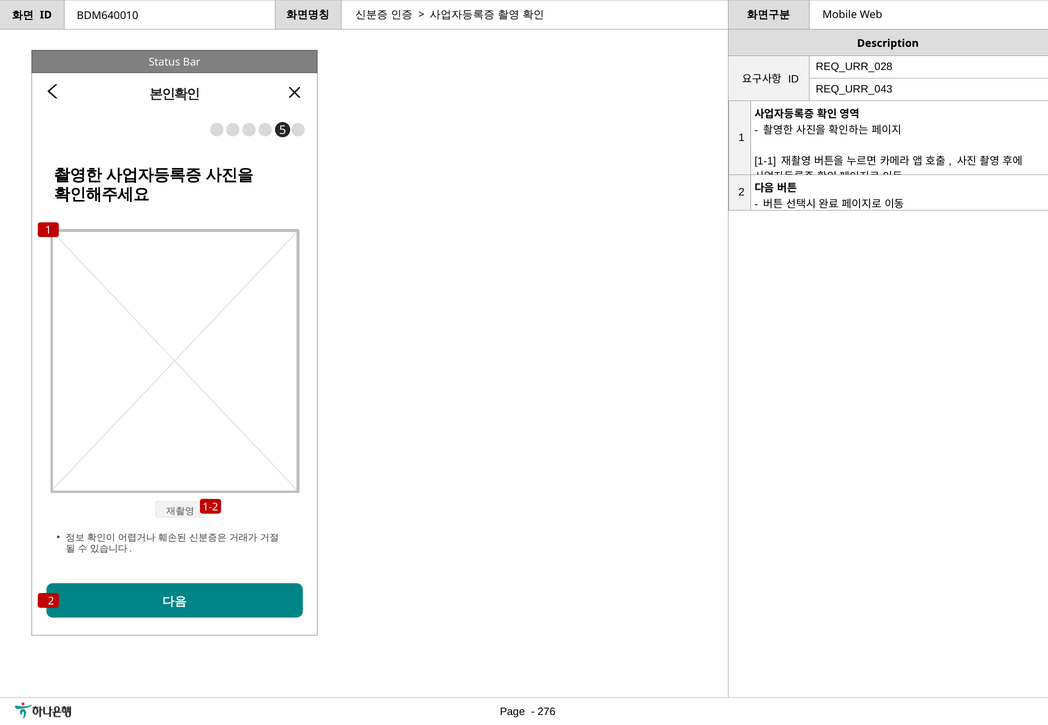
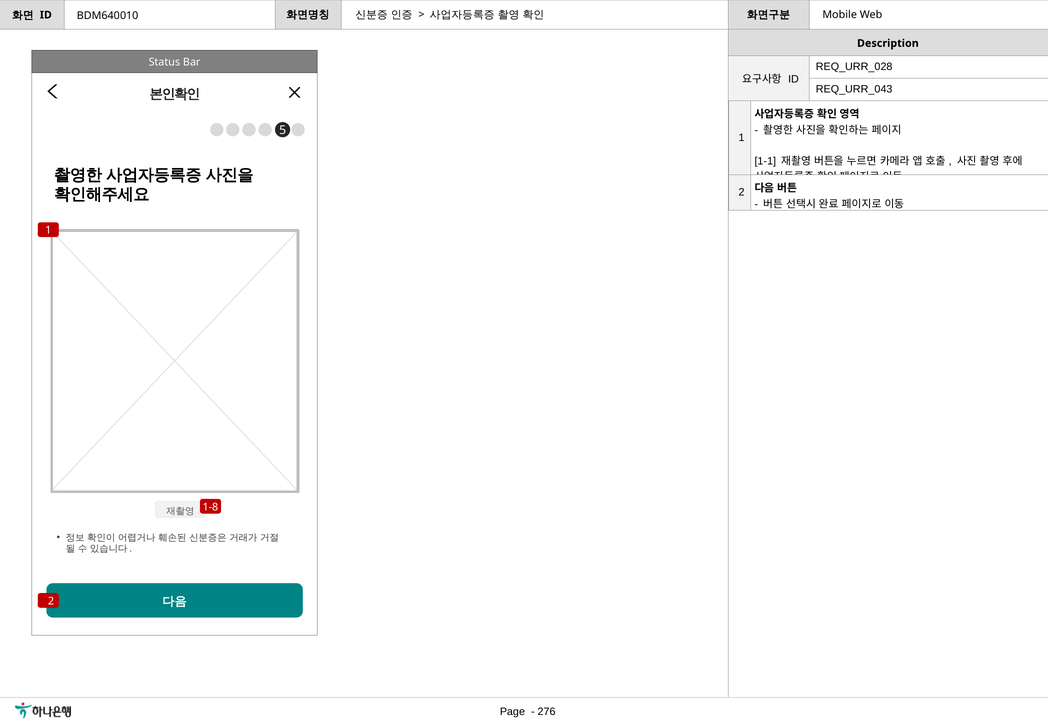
1-2: 1-2 -> 1-8 (210, 507)
